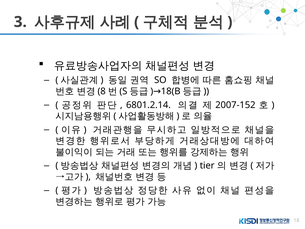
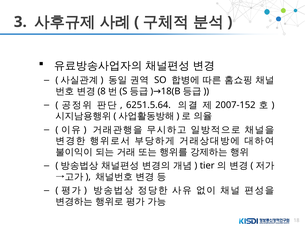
6801.2.14: 6801.2.14 -> 6251.5.64 (148, 105)
